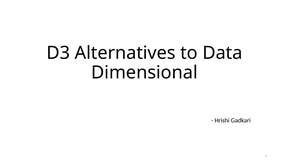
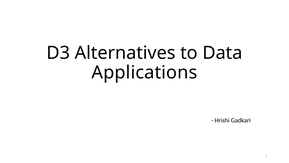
Dimensional: Dimensional -> Applications (144, 72)
